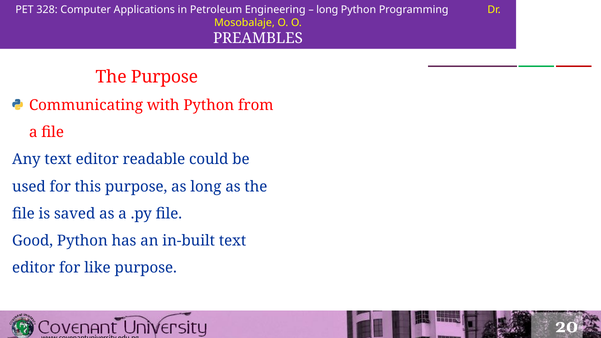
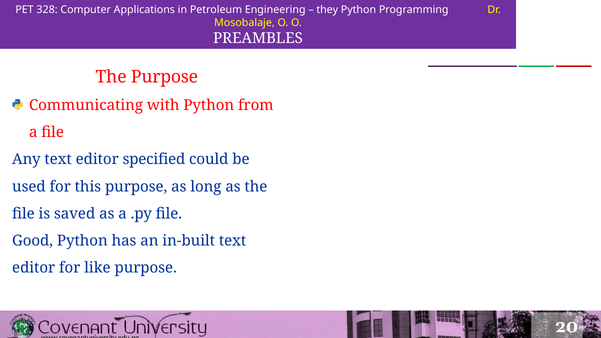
long: long -> they (327, 10)
readable: readable -> specified (154, 160)
